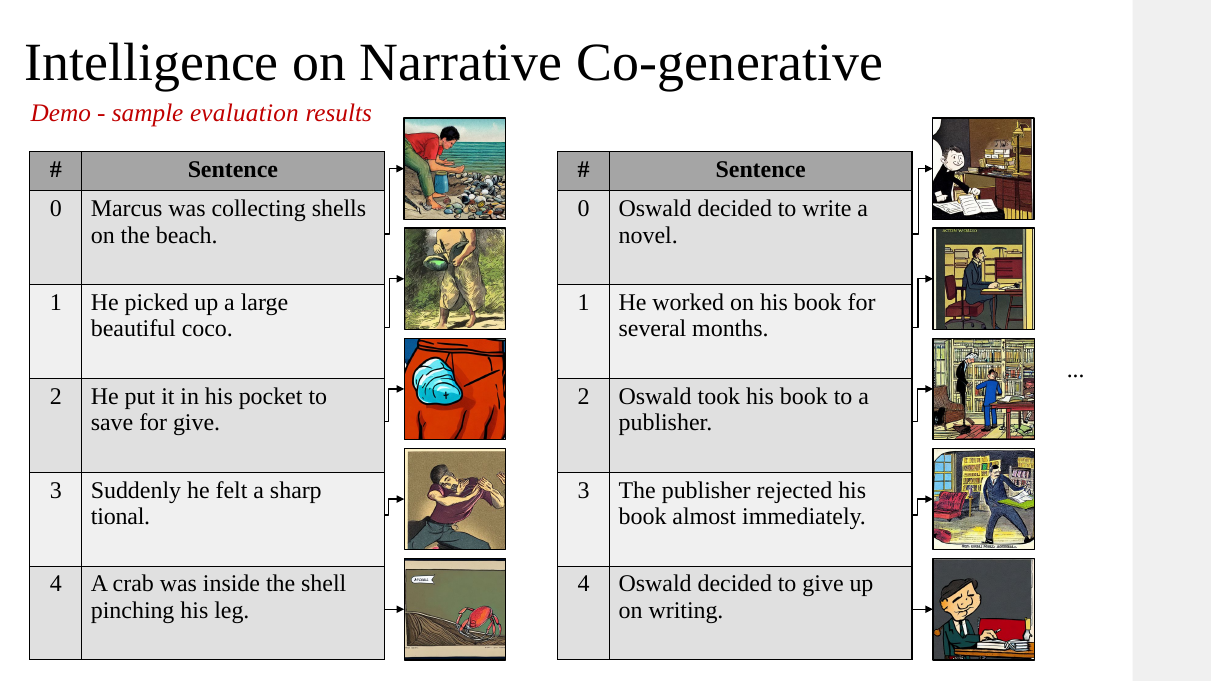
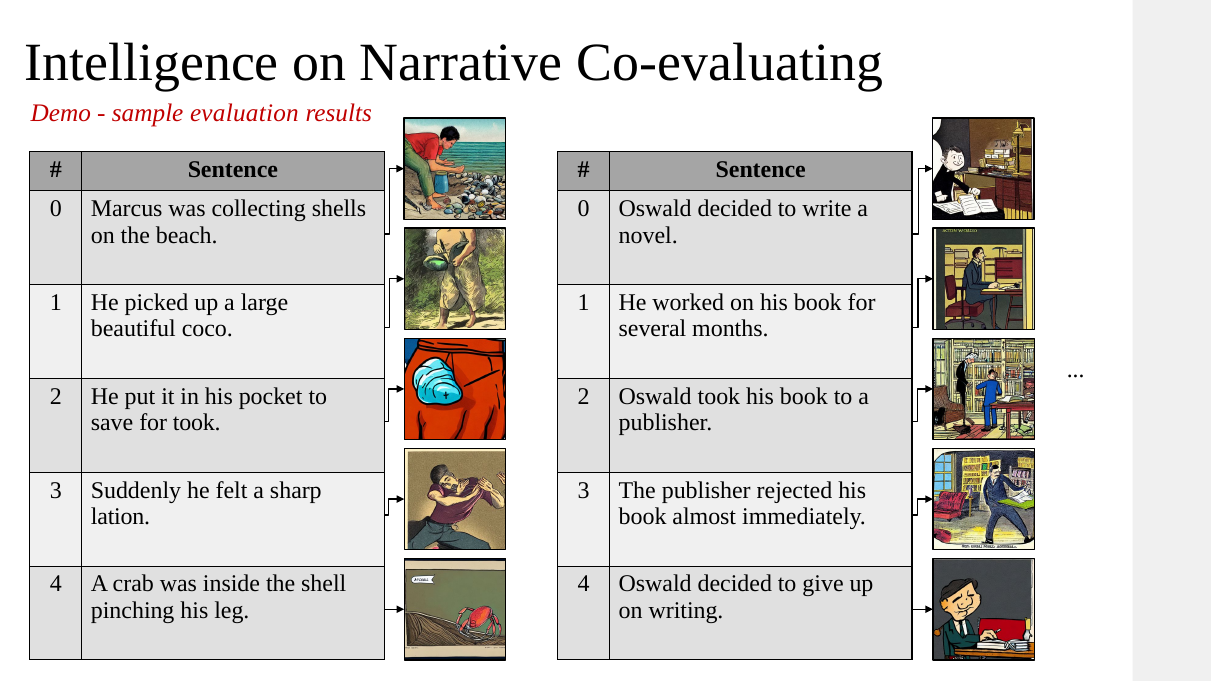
Co-generative: Co-generative -> Co-evaluating (730, 63)
give: give -> took (197, 423)
tional: tional -> lation (121, 517)
